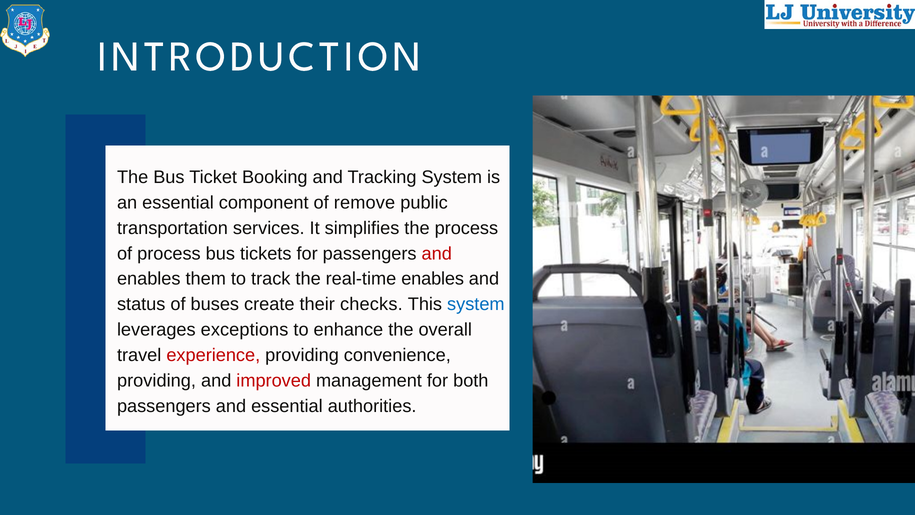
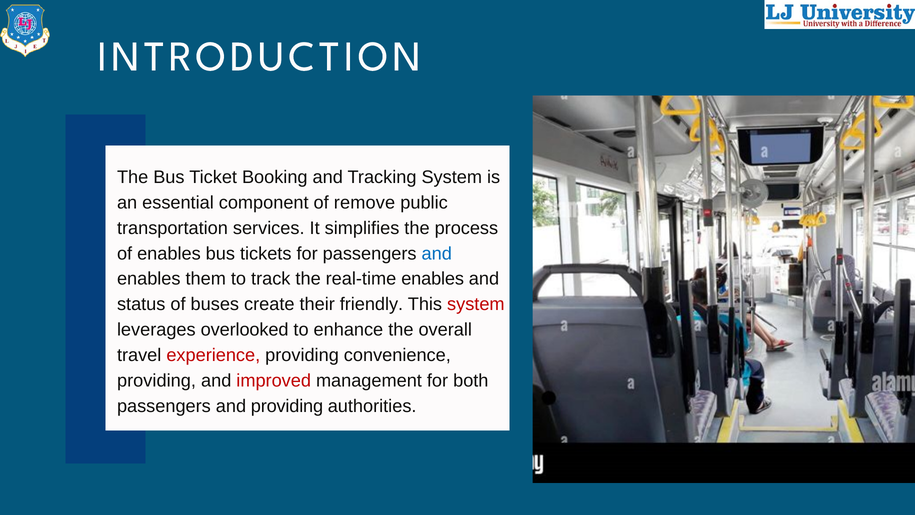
of process: process -> enables (169, 253)
and colour: red -> blue (437, 253)
checks: checks -> friendly (371, 304)
system colour: blue -> red (476, 304)
exceptions: exceptions -> overlooked (245, 330)
and essential: essential -> providing (287, 406)
